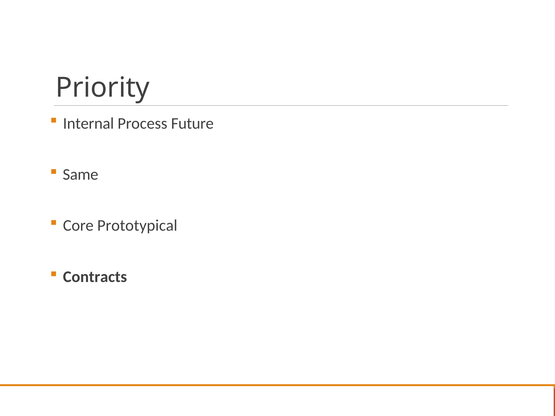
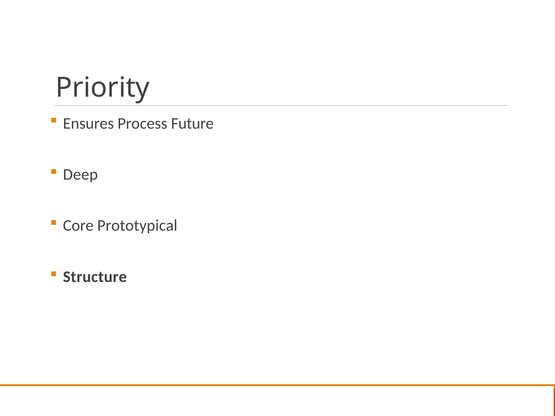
Internal: Internal -> Ensures (88, 123)
Same: Same -> Deep (80, 175)
Contracts: Contracts -> Structure (95, 277)
